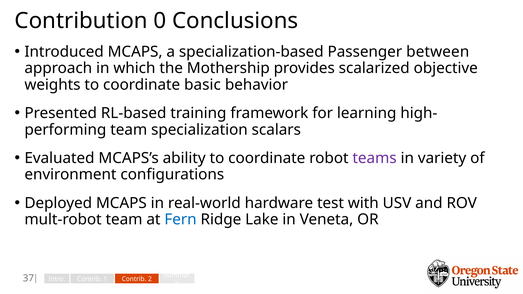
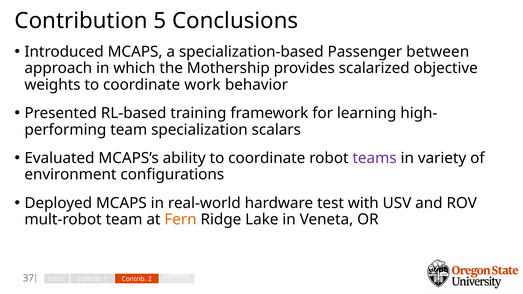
0: 0 -> 5 (160, 21)
basic: basic -> work (202, 85)
Fern colour: blue -> orange (181, 220)
